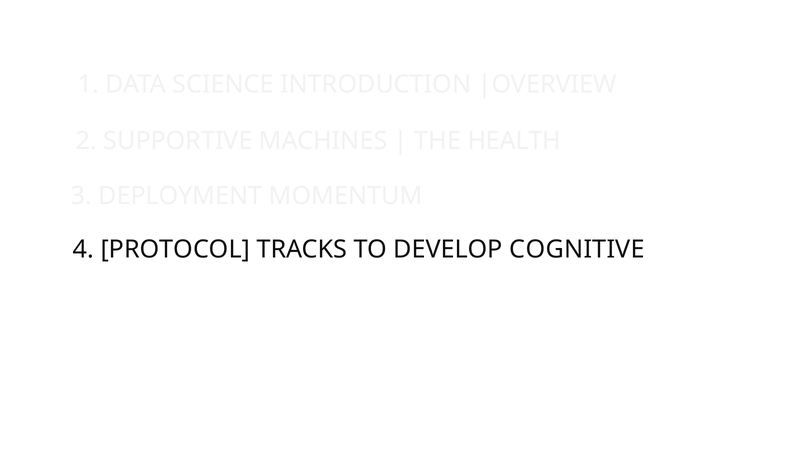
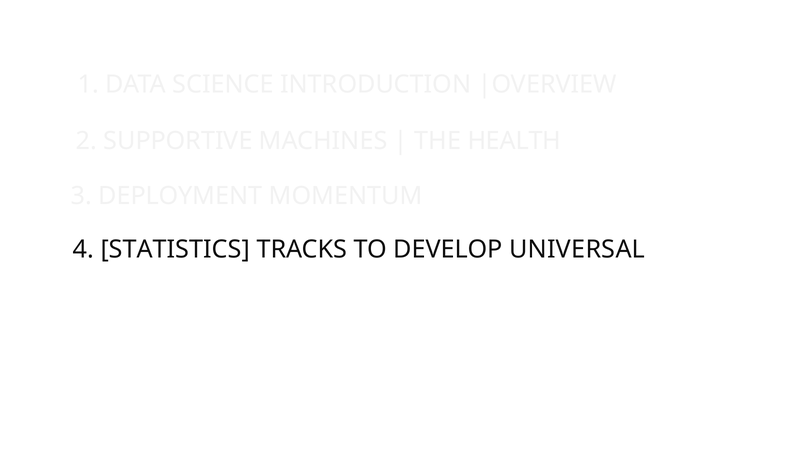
PROTOCOL: PROTOCOL -> STATISTICS (175, 250)
COGNITIVE: COGNITIVE -> UNIVERSAL (577, 250)
